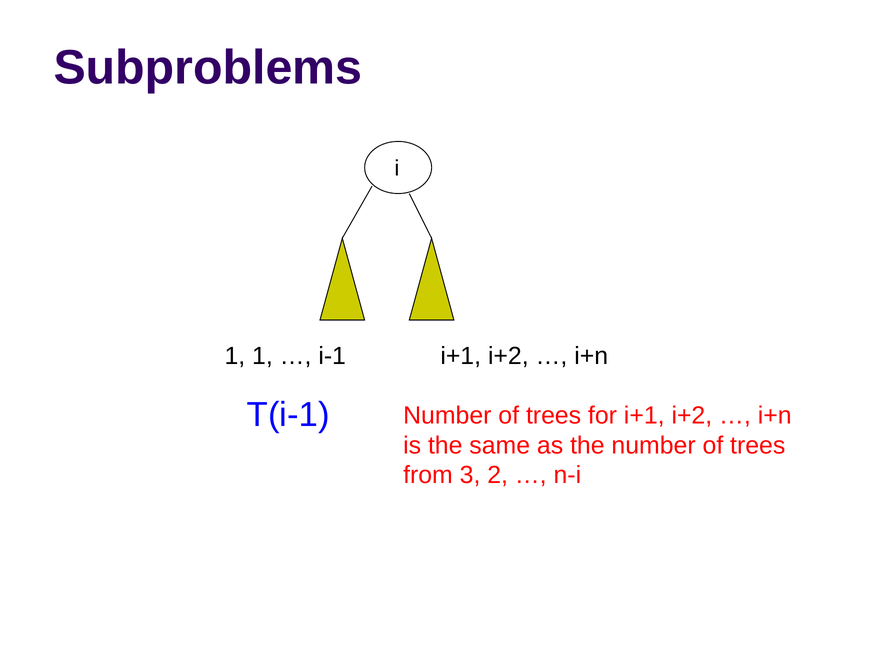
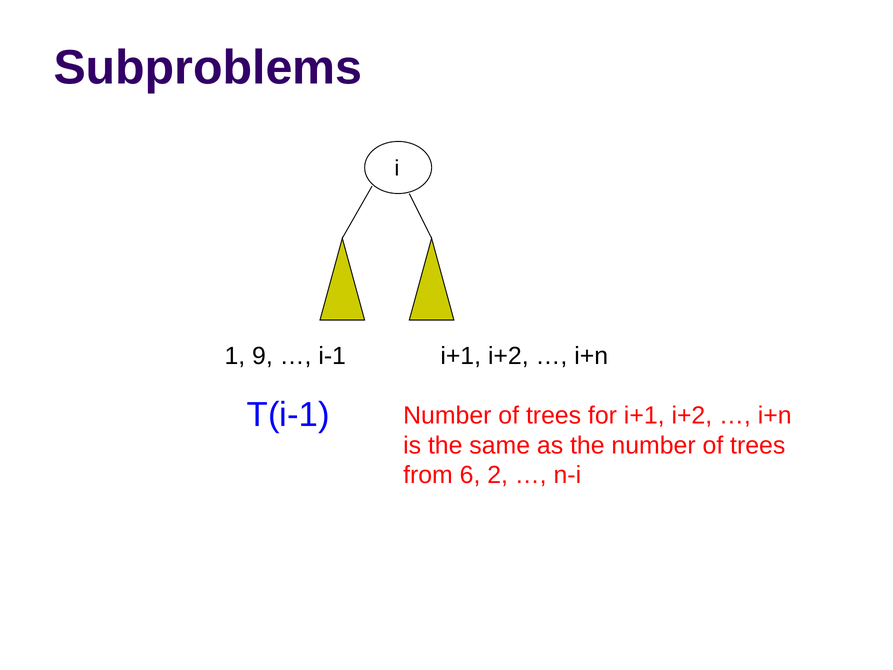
1 1: 1 -> 9 (262, 356)
3: 3 -> 6 (470, 475)
